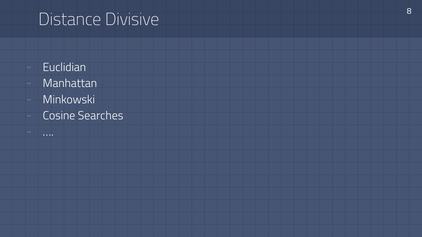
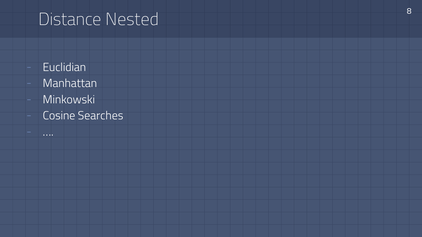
Divisive: Divisive -> Nested (132, 20)
